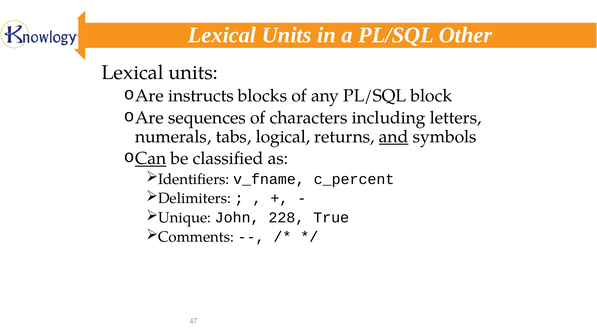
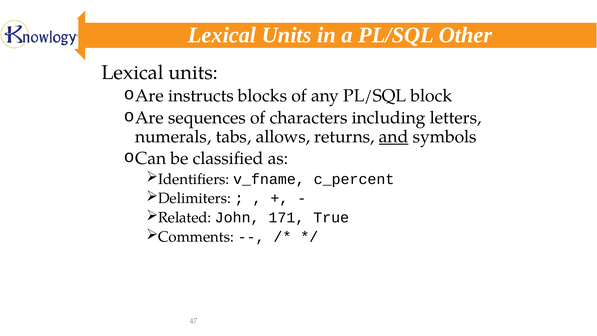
logical: logical -> allows (283, 137)
Can underline: present -> none (151, 158)
Unique: Unique -> Related (185, 218)
228: 228 -> 171 (286, 218)
